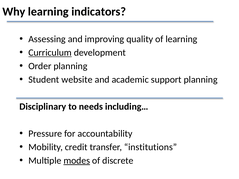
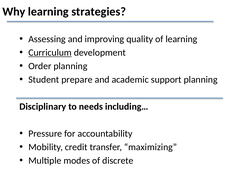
indicators: indicators -> strategies (99, 12)
website: website -> prepare (77, 80)
institutions: institutions -> maximizing (151, 147)
modes underline: present -> none (77, 161)
